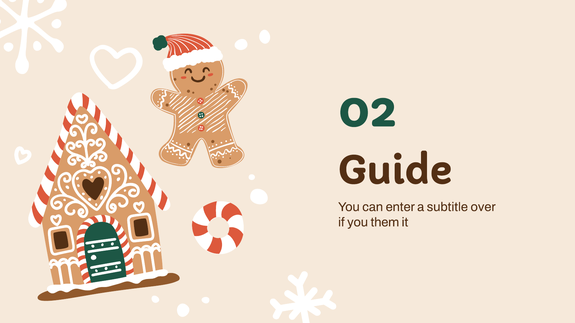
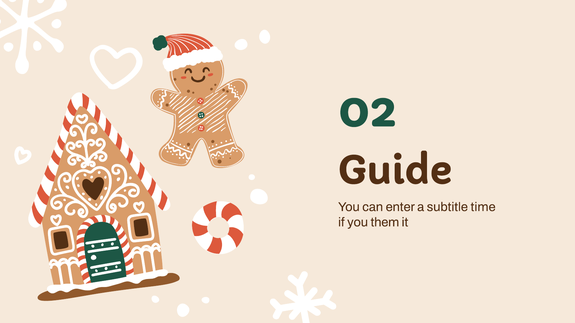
over: over -> time (483, 207)
